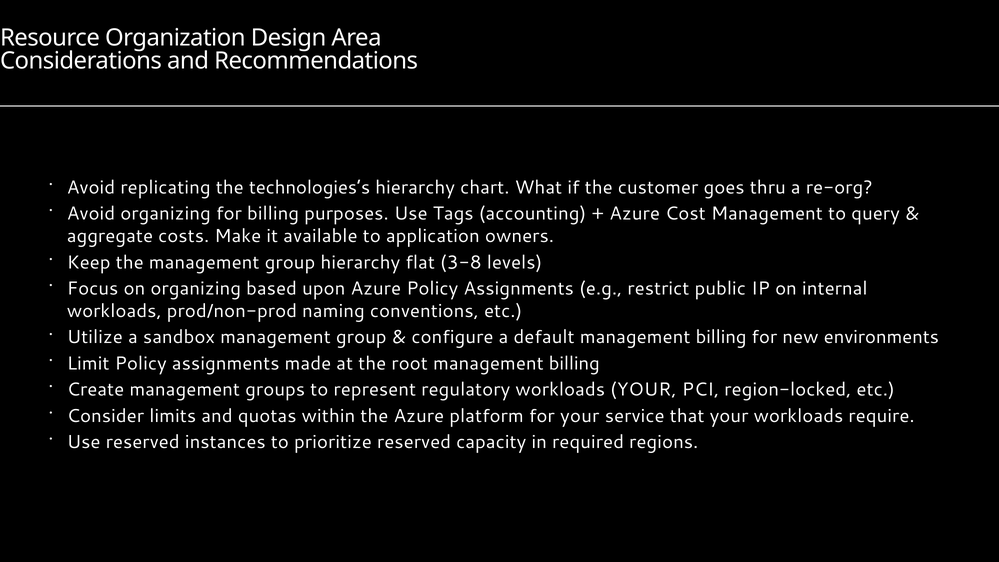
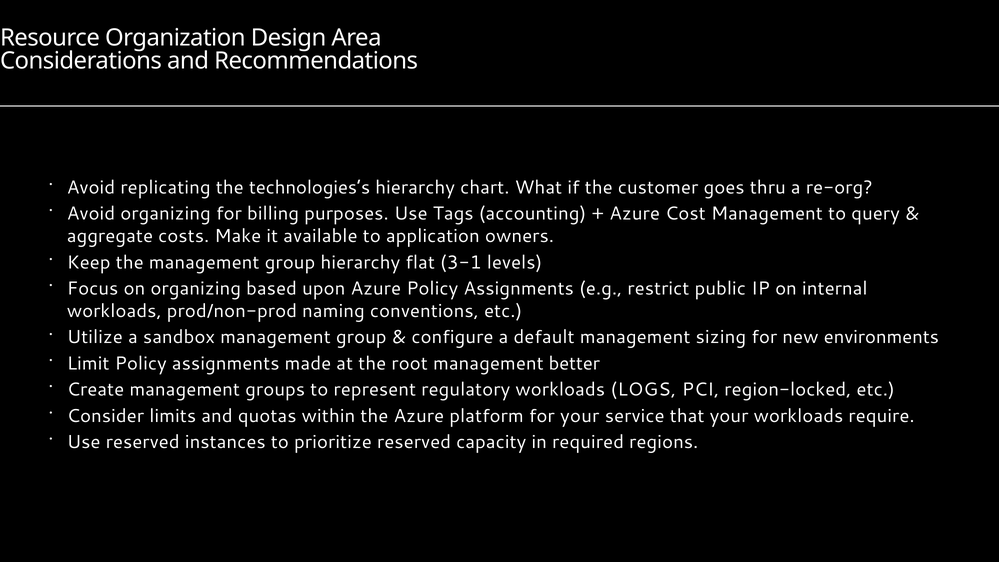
3-8: 3-8 -> 3-1 (461, 262)
default management billing: billing -> sizing (721, 337)
root management billing: billing -> better (574, 363)
workloads YOUR: YOUR -> LOGS (643, 390)
